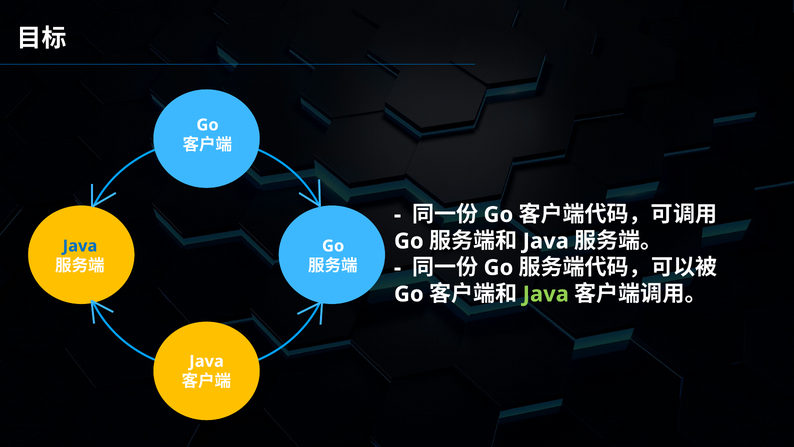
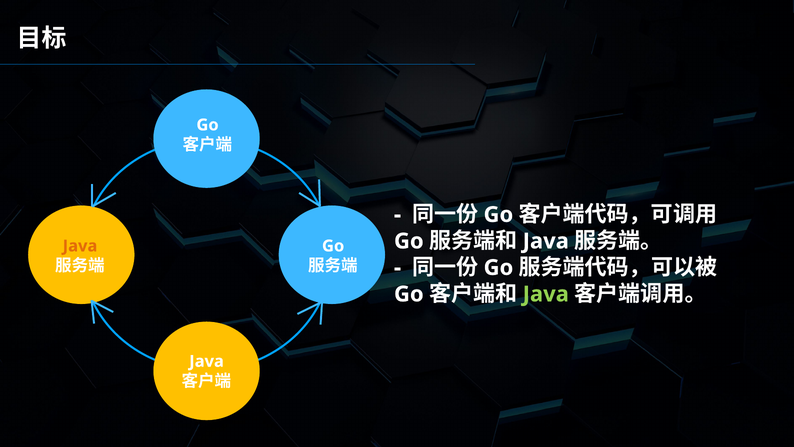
Java colour: blue -> orange (80, 246)
